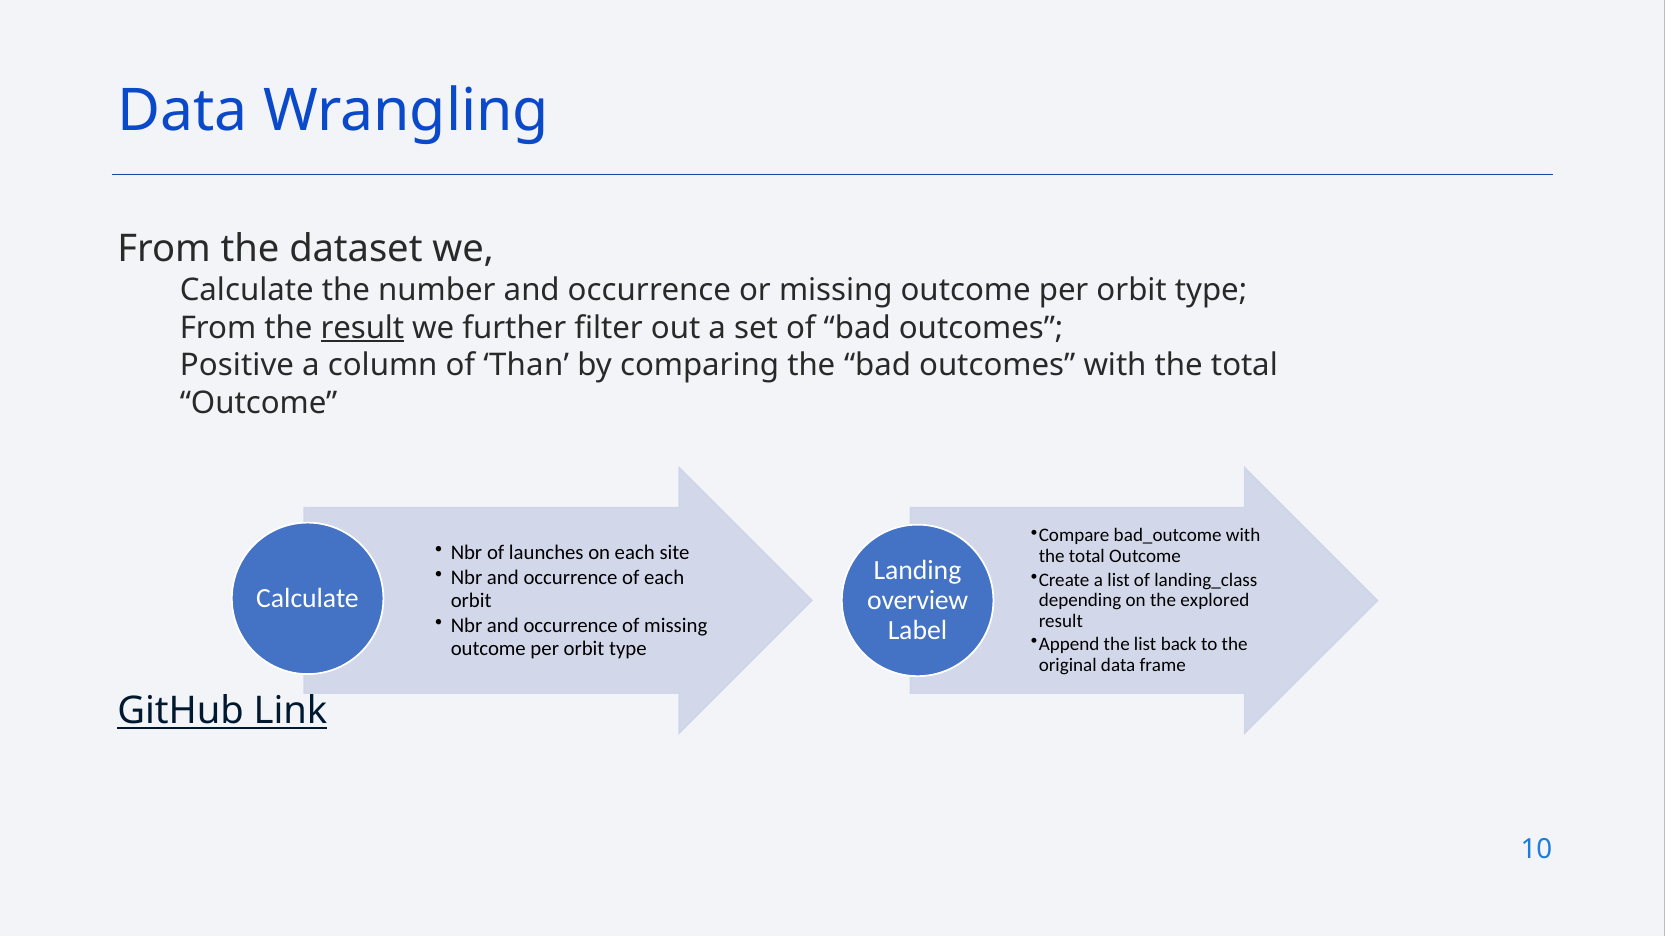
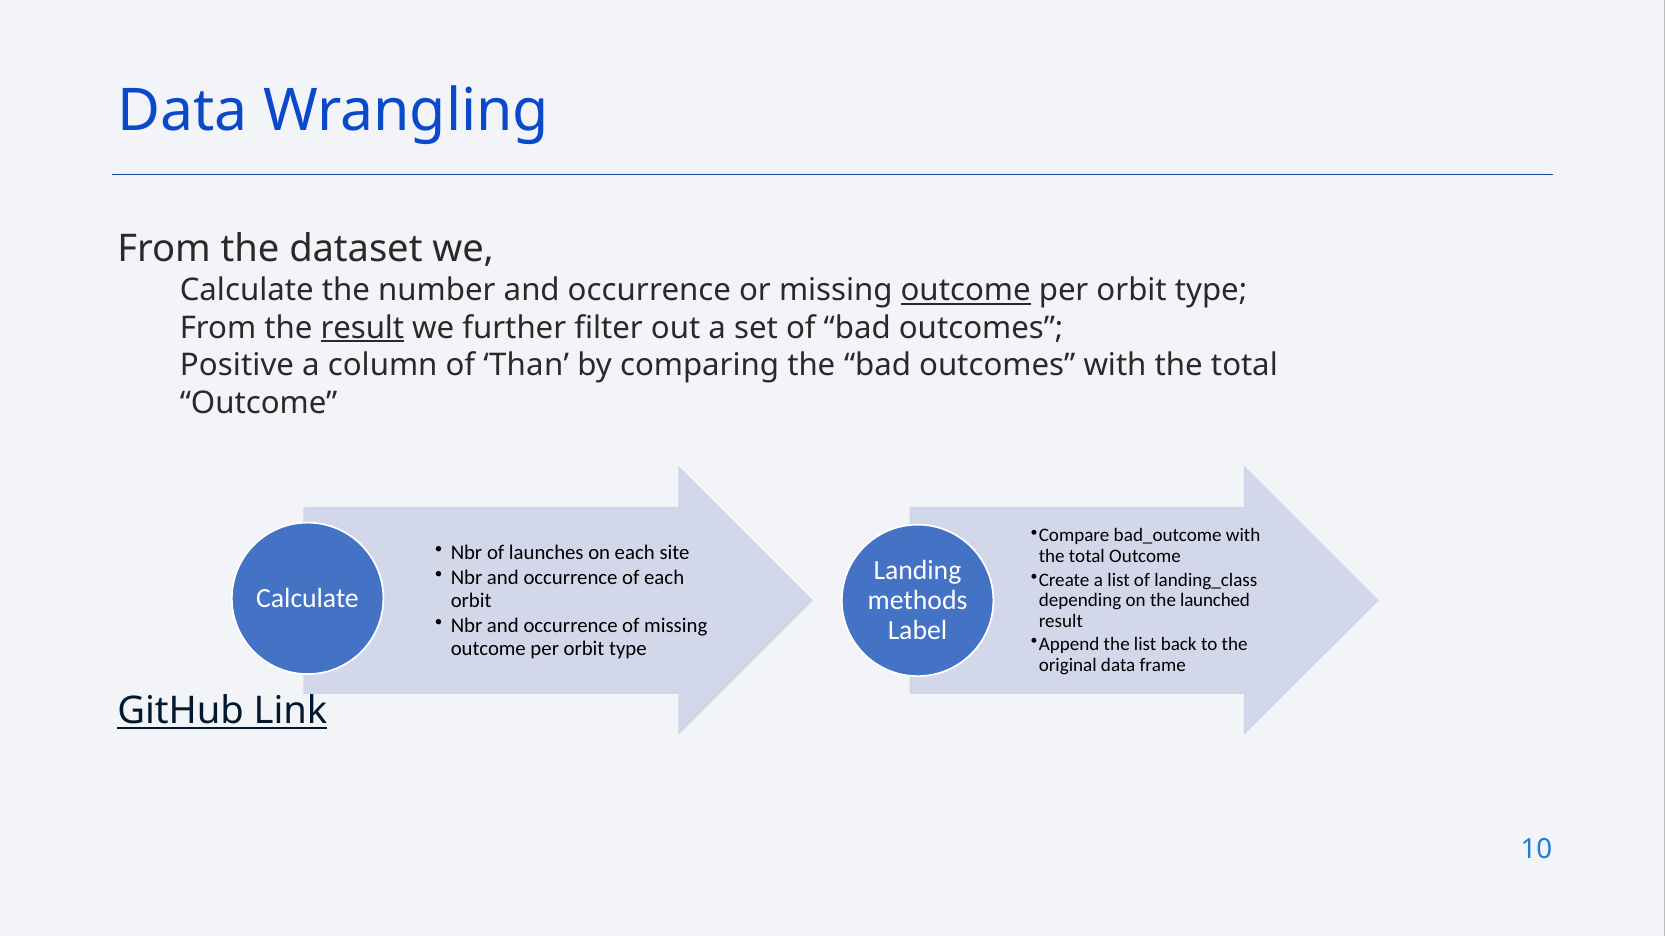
outcome underline: none -> present (966, 291)
overview: overview -> methods (918, 601)
explored: explored -> launched (1215, 601)
